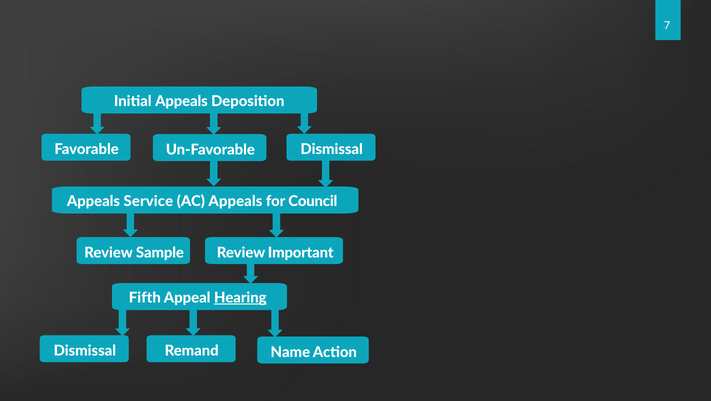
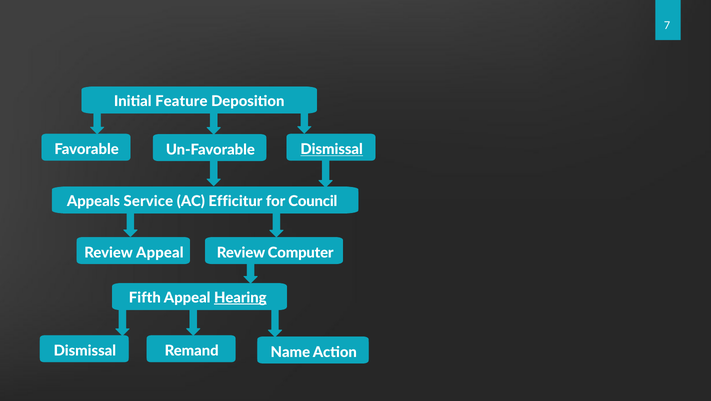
Initial Appeals: Appeals -> Feature (181, 101)
Dismissal underline: none -> present (332, 149)
AC Appeals: Appeals -> Efficitur (235, 201)
Review Sample: Sample -> Appeal (160, 253)
Important: Important -> Computer (301, 253)
